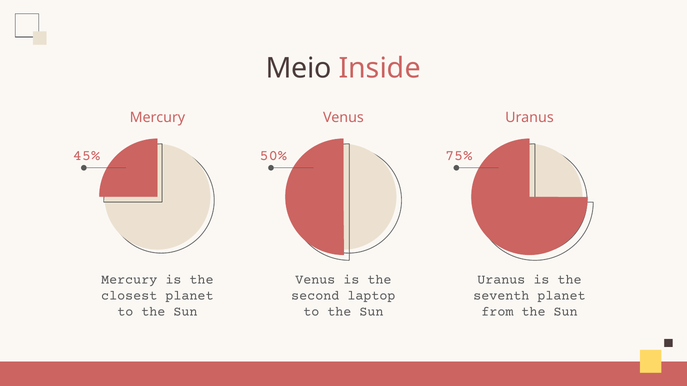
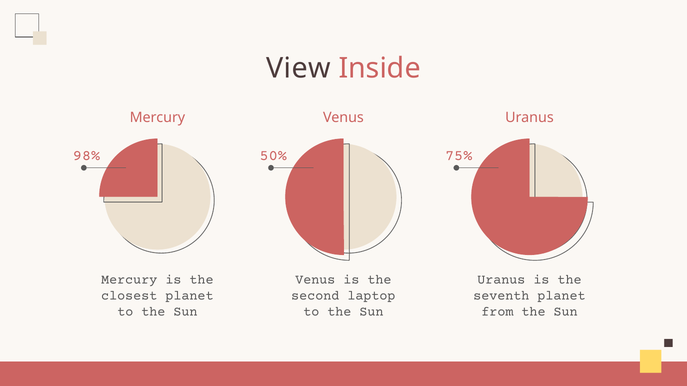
Meio: Meio -> View (298, 68)
45%: 45% -> 98% (86, 156)
